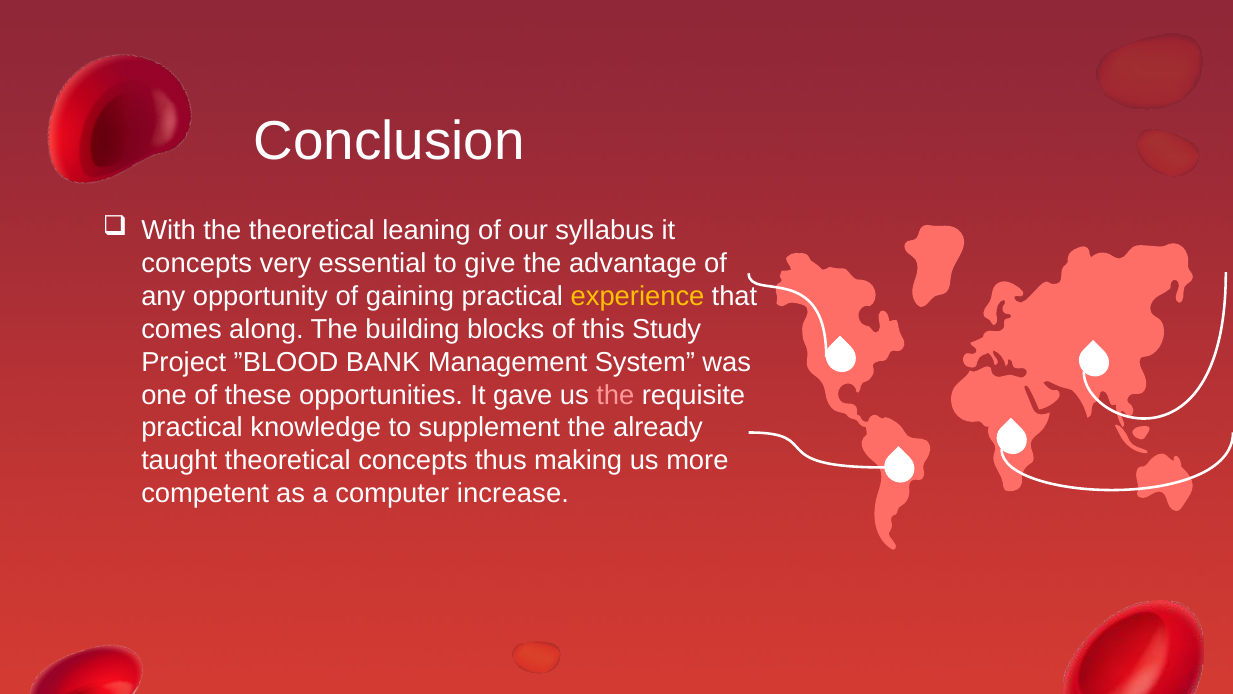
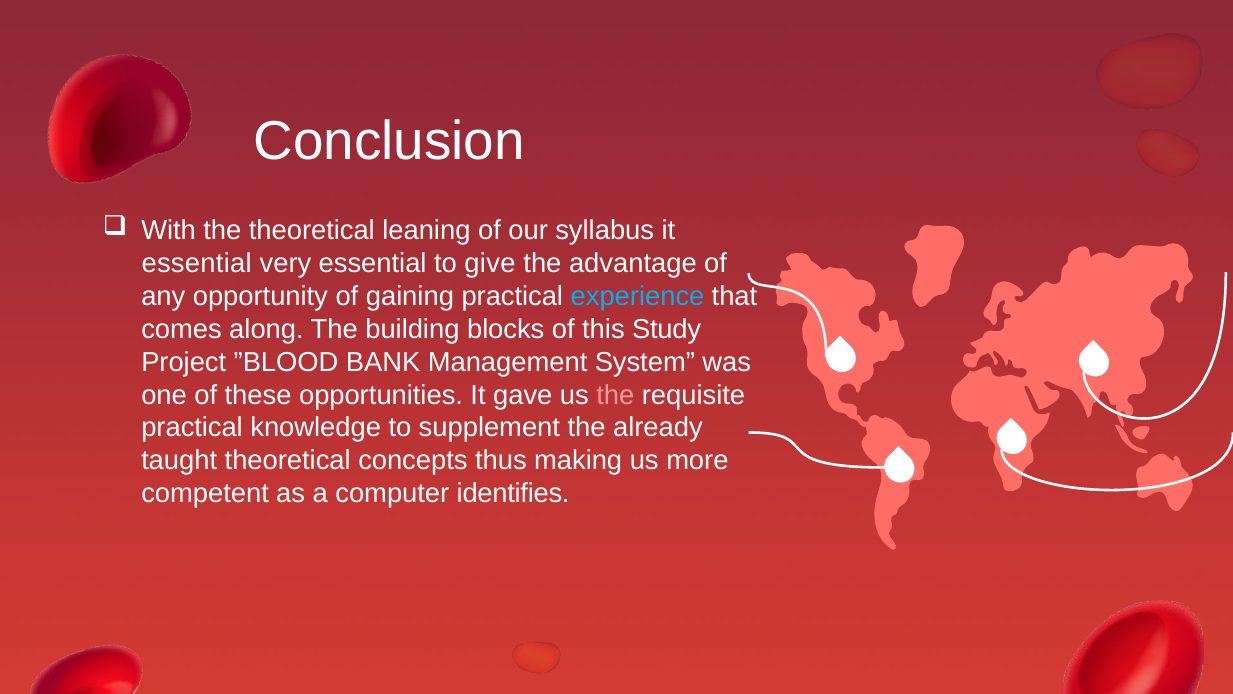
concepts: concepts -> essential (197, 263)
experience colour: yellow -> light blue (638, 296)
increase: increase -> identifies (513, 493)
